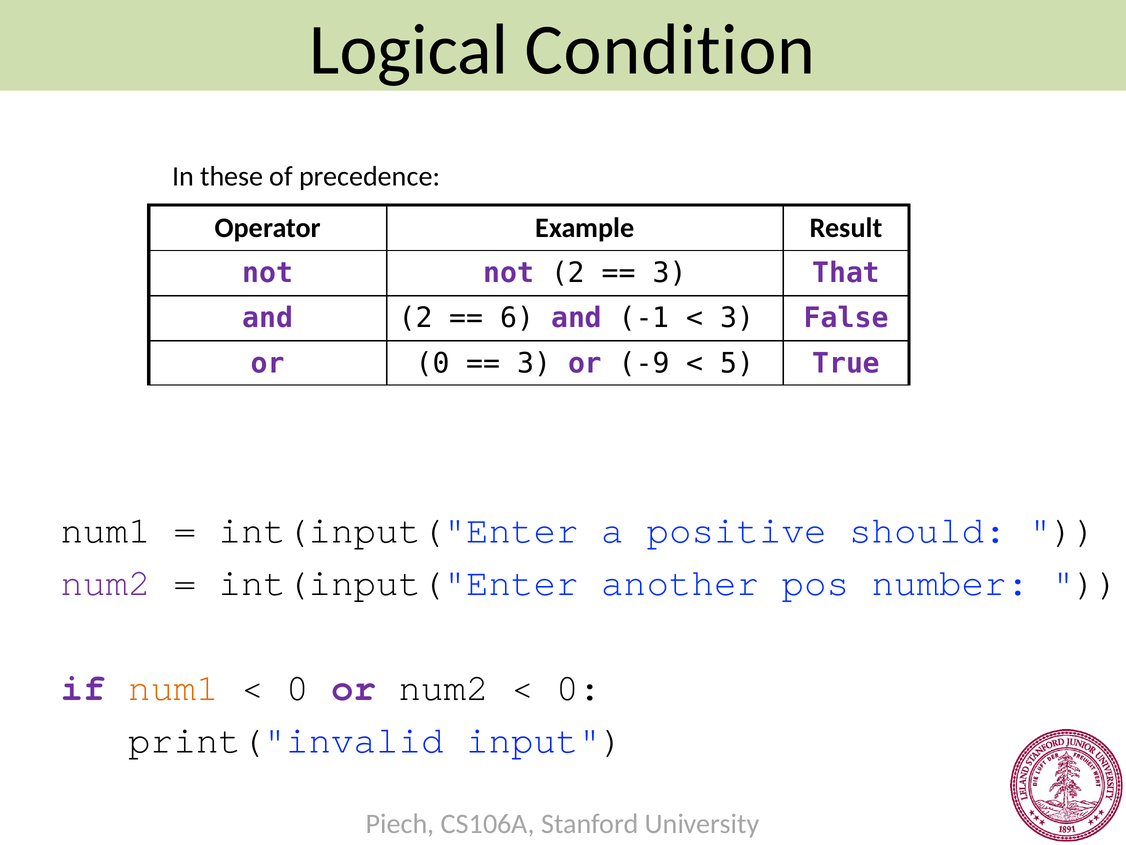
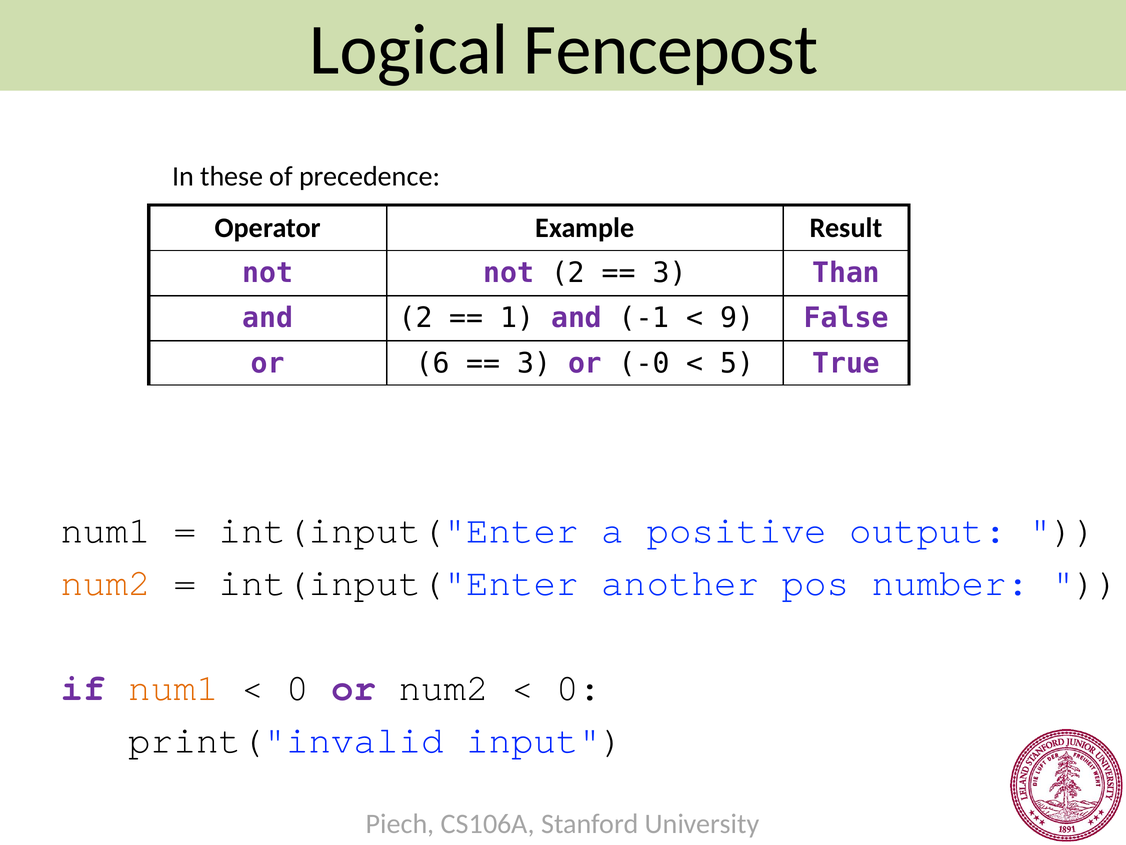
Condition: Condition -> Fencepost (671, 50)
That: That -> Than (846, 273)
6: 6 -> 1 (517, 318)
3: 3 -> 9 (737, 318)
or 0: 0 -> 6 (433, 363)
-9: -9 -> -0 (644, 363)
should: should -> output (928, 530)
num2 colour: purple -> orange (106, 582)
